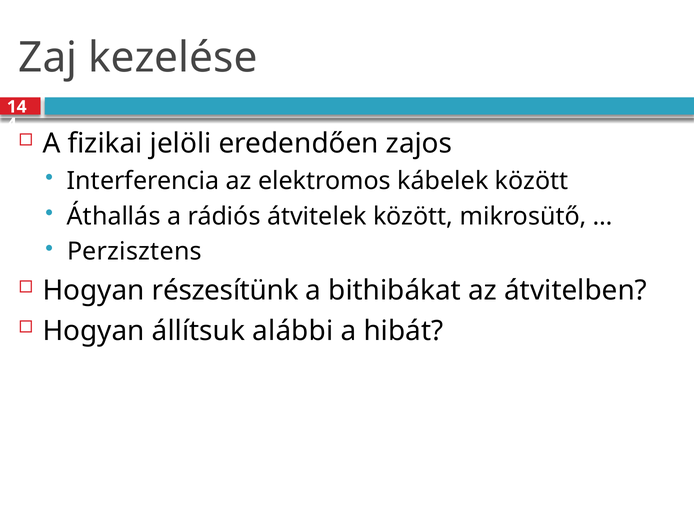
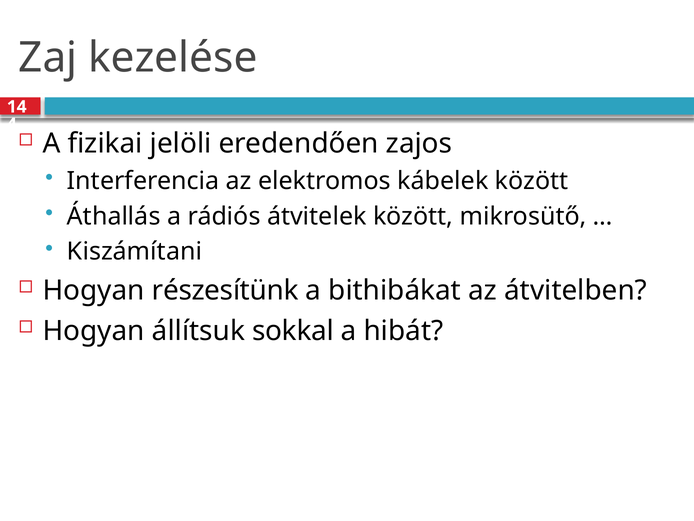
Perzisztens: Perzisztens -> Kiszámítani (135, 251)
alábbi: alábbi -> sokkal (293, 331)
